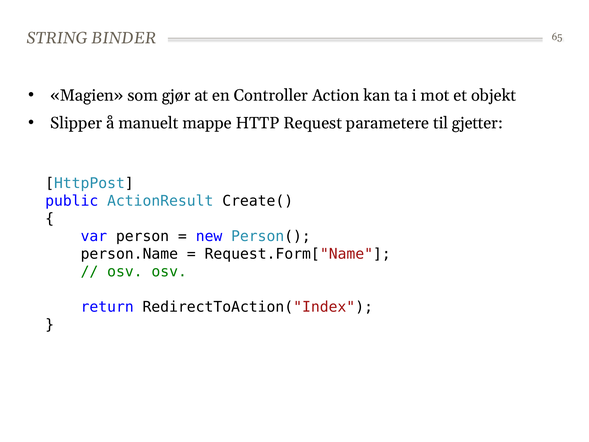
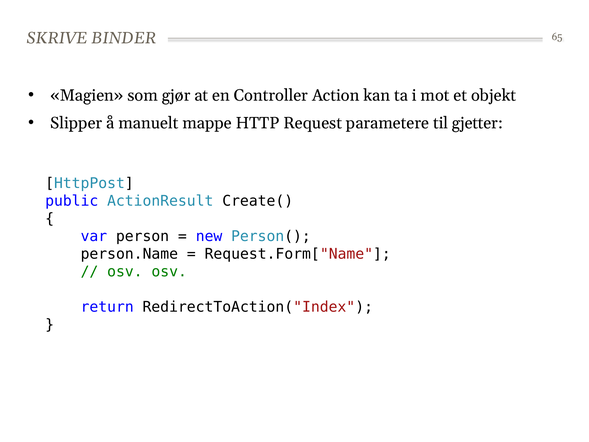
STRING: STRING -> SKRIVE (57, 38)
